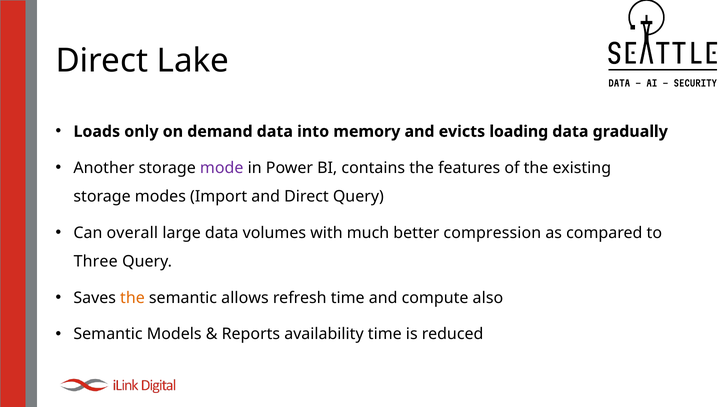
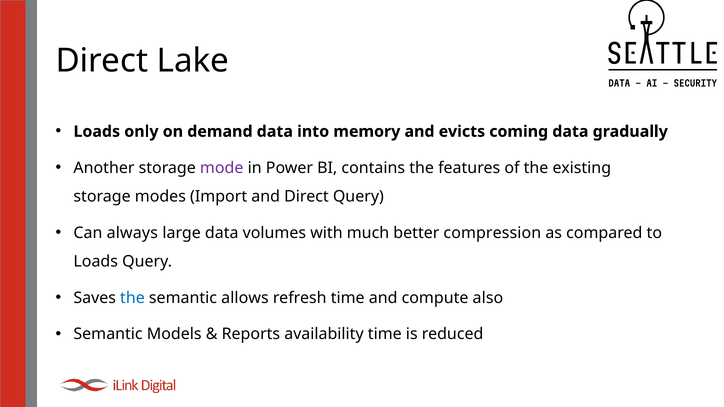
loading: loading -> coming (519, 132)
overall: overall -> always (132, 233)
Three: Three -> Loads (96, 262)
the colour: orange -> blue (132, 298)
